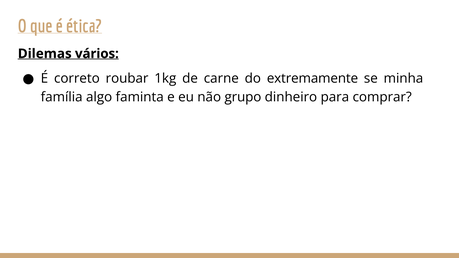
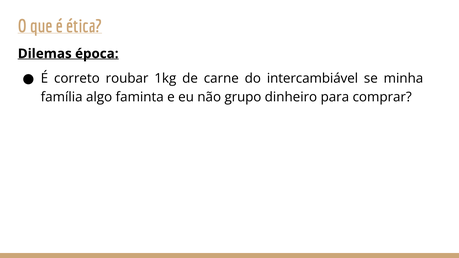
vários: vários -> época (97, 54)
extremamente: extremamente -> intercambiável (312, 79)
